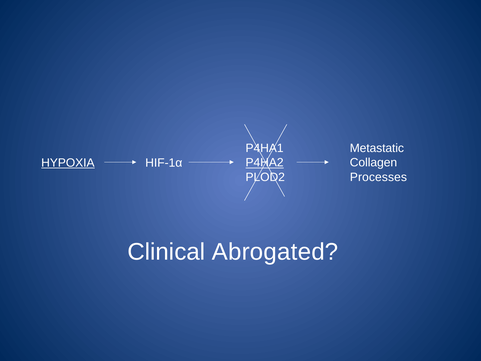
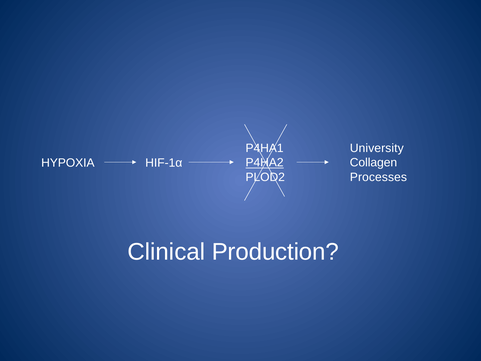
Metastatic: Metastatic -> University (377, 148)
HYPOXIA underline: present -> none (68, 163)
Abrogated: Abrogated -> Production (275, 252)
